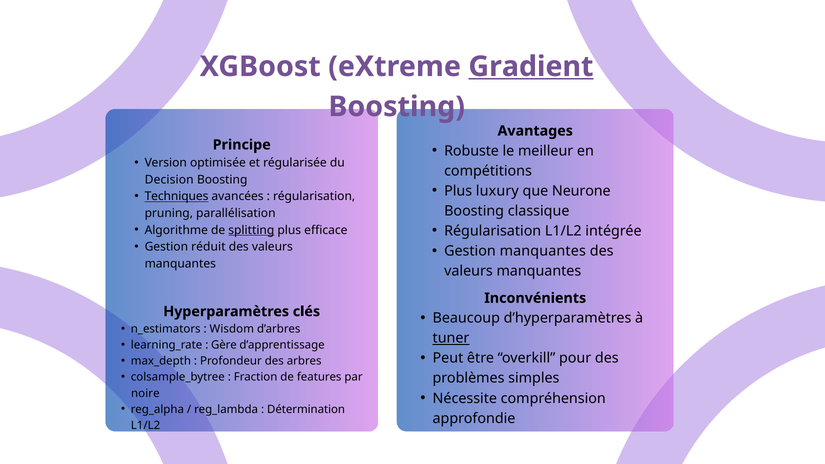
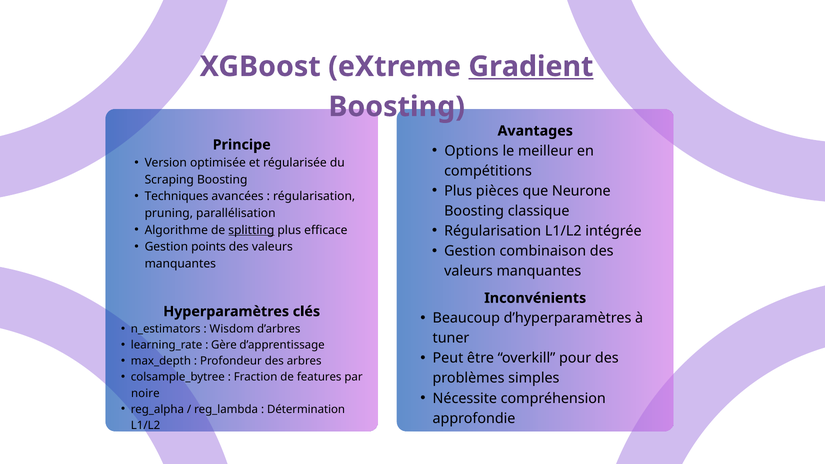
Robuste: Robuste -> Options (471, 151)
Decision: Decision -> Scraping (169, 180)
luxury: luxury -> pièces (497, 191)
Techniques underline: present -> none (177, 197)
réduit: réduit -> points (209, 247)
Gestion manquantes: manquantes -> combinaison (543, 251)
tuner underline: present -> none (451, 338)
